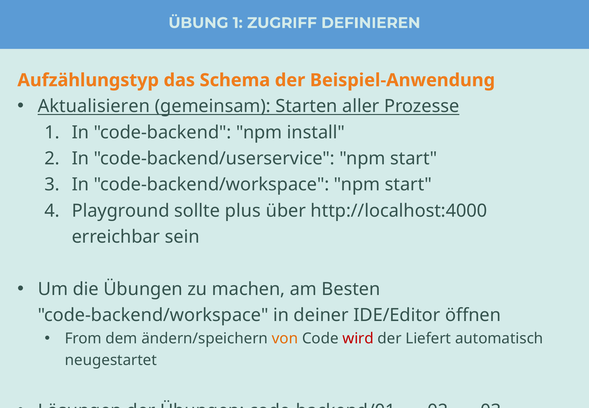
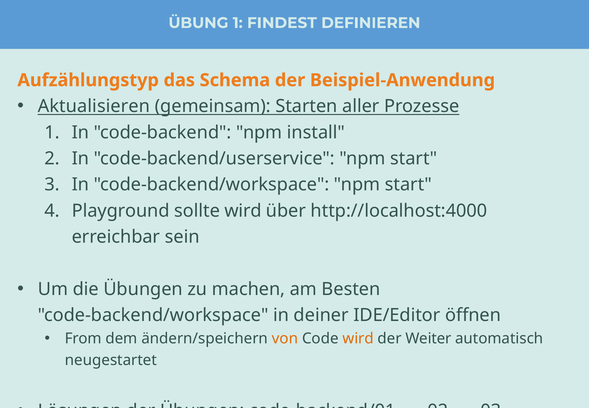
ZUGRIFF: ZUGRIFF -> FINDEST (282, 23)
sollte plus: plus -> wird (243, 211)
wird colour: red -> orange (358, 338)
Liefert: Liefert -> Weiter (428, 338)
